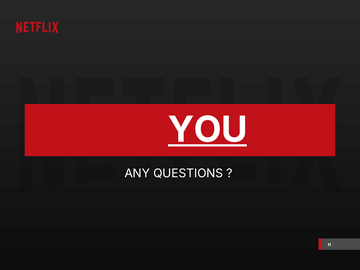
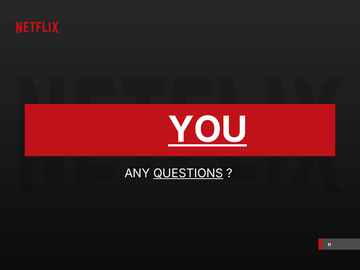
QUESTIONS underline: none -> present (188, 173)
